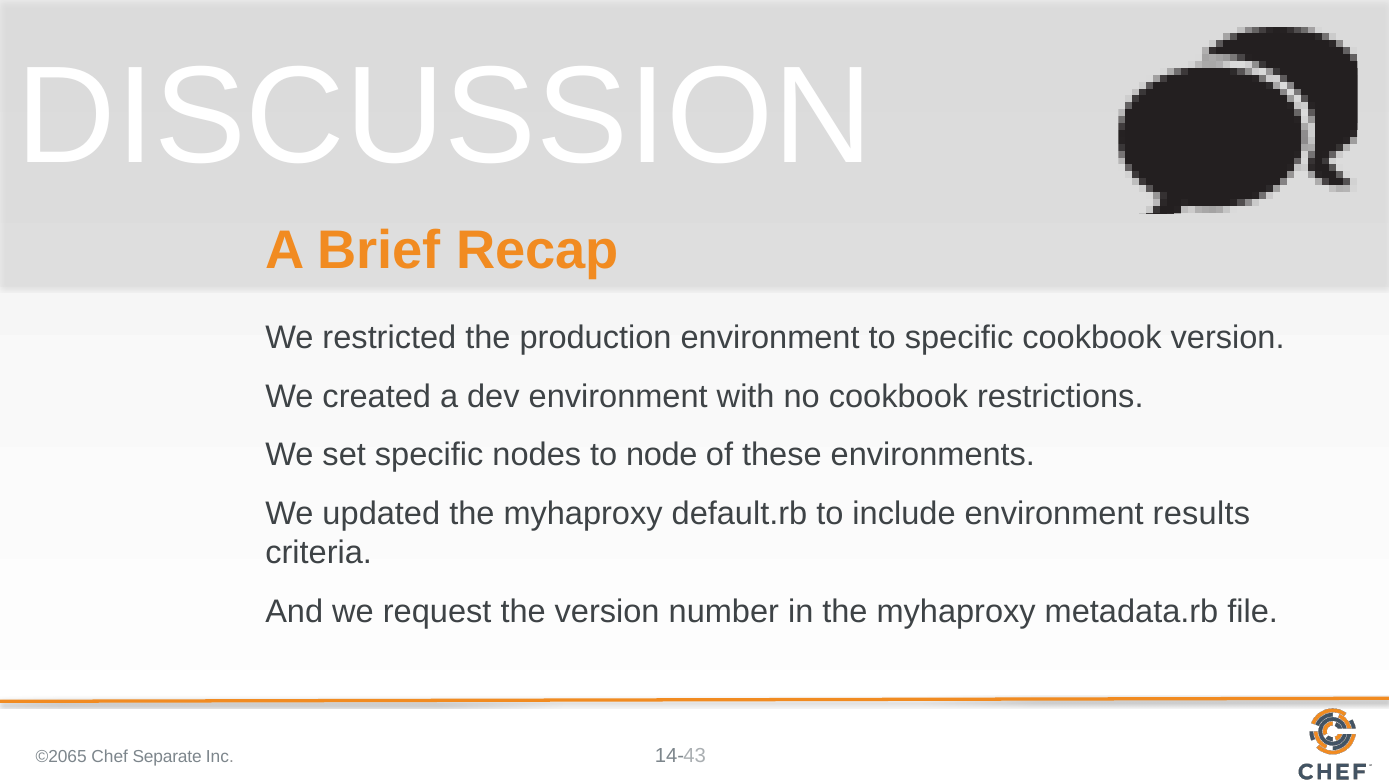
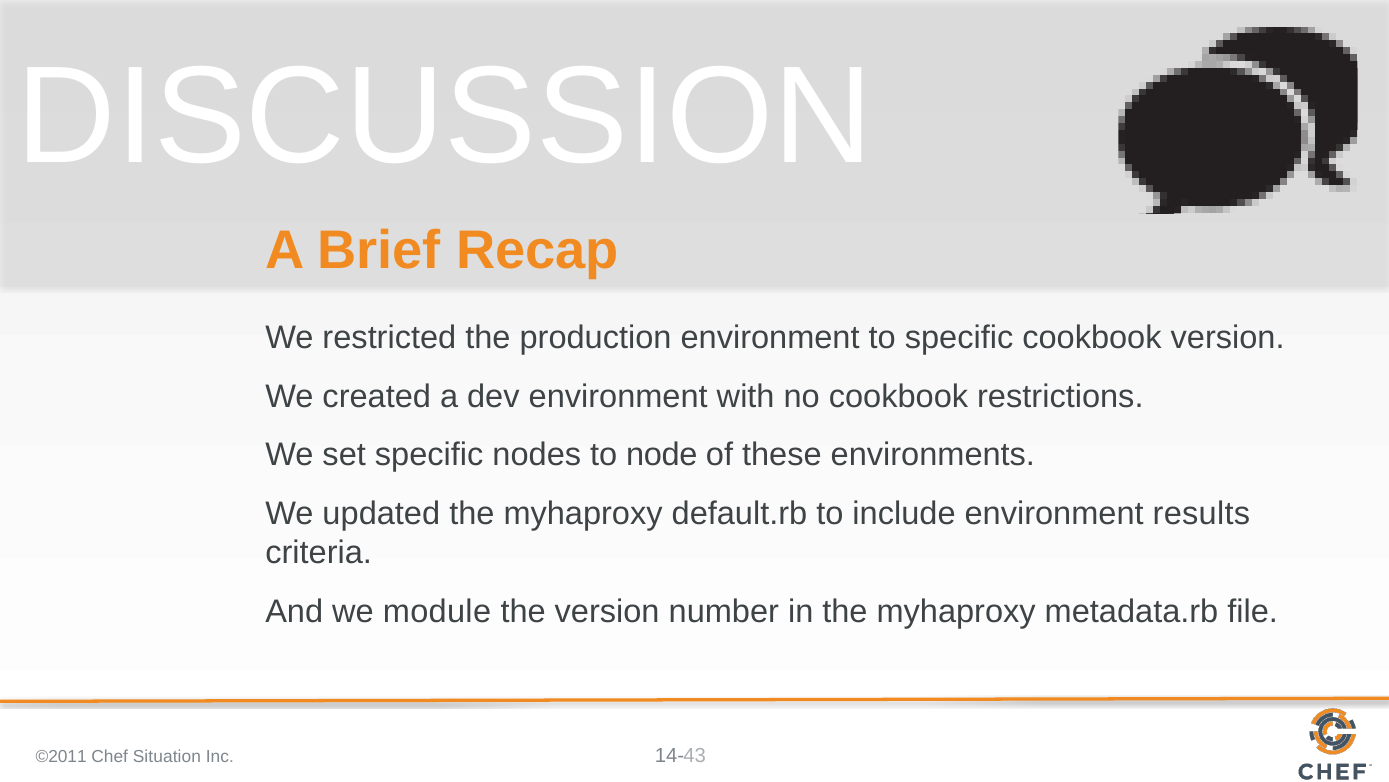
request: request -> module (437, 611)
©2065: ©2065 -> ©2011 (61, 756)
Separate: Separate -> Situation (167, 756)
